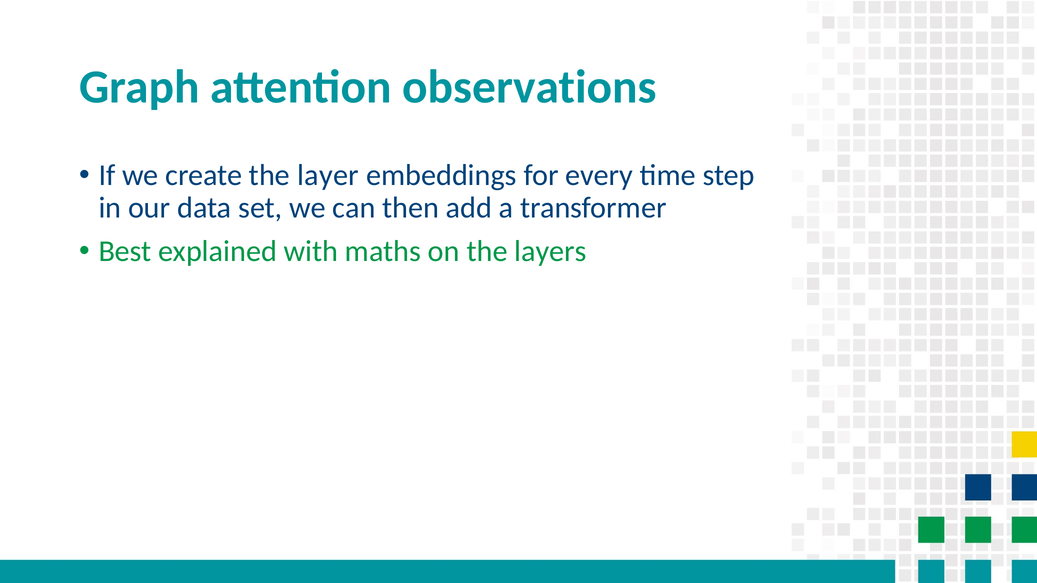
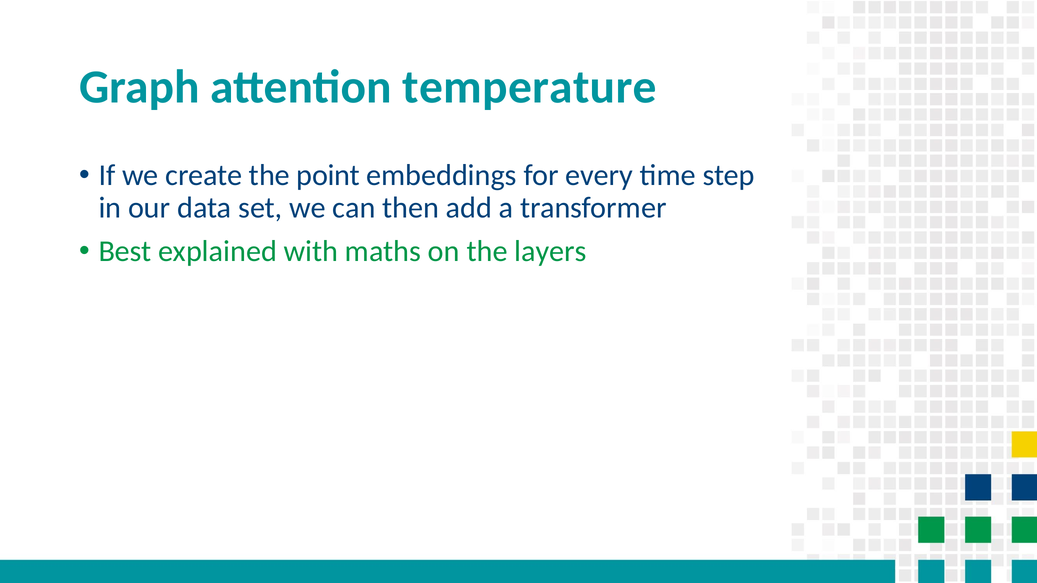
observations: observations -> temperature (530, 87)
layer: layer -> point (328, 175)
